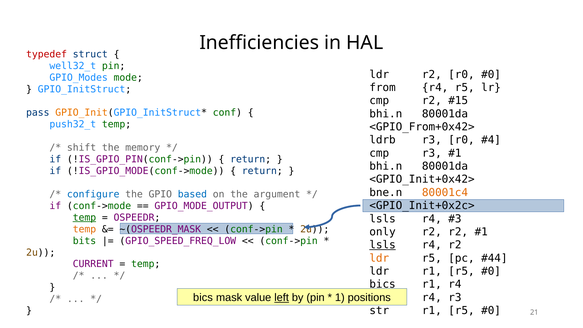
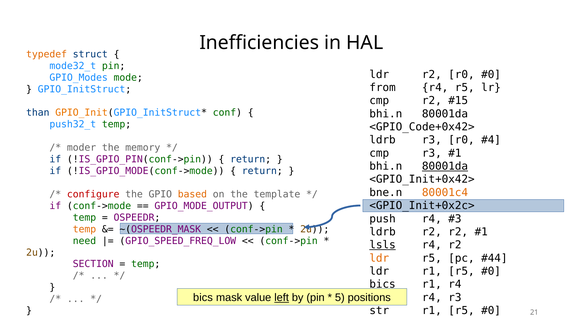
typedef colour: red -> orange (47, 54)
well32_t: well32_t -> mode32_t (73, 66)
pass: pass -> than (38, 113)
<GPIO_From+0x42>: <GPIO_From+0x42> -> <GPIO_Code+0x42> (422, 127)
shift: shift -> moder (82, 148)
80001da underline: none -> present (445, 166)
configure colour: blue -> red (93, 194)
based colour: blue -> orange (192, 194)
argument: argument -> template (277, 194)
temp underline: present -> none (84, 217)
lsls: lsls -> push (383, 219)
only: only -> ldrb (383, 232)
bits: bits -> need (84, 241)
CURRENT: CURRENT -> SECTION (93, 264)
1: 1 -> 5 (340, 298)
